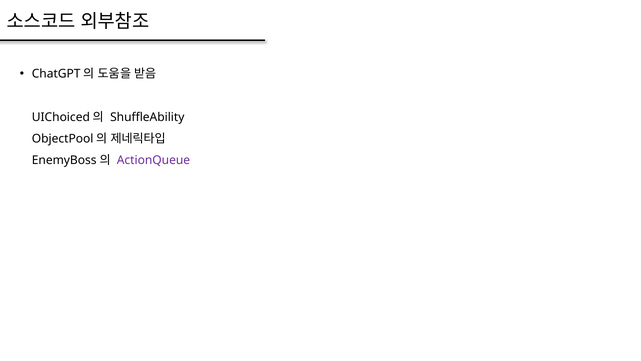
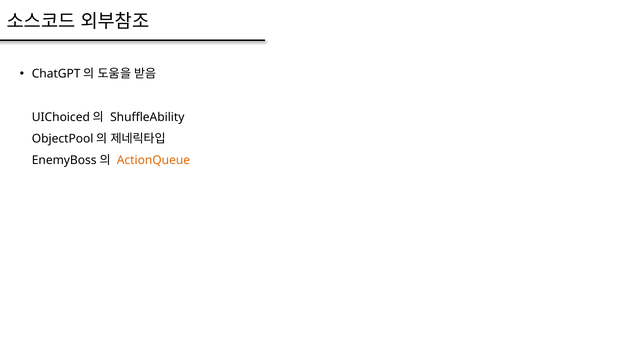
ActionQueue colour: purple -> orange (153, 160)
